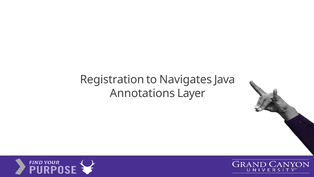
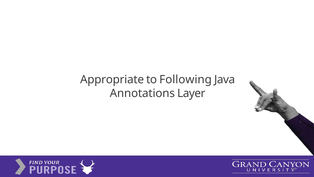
Registration: Registration -> Appropriate (112, 79)
Navigates: Navigates -> Following (186, 79)
